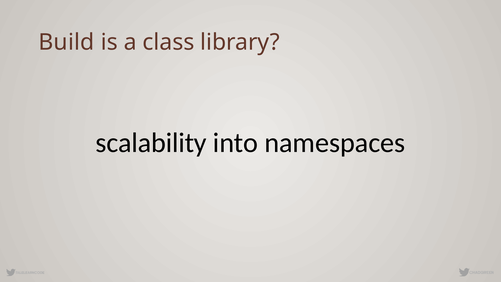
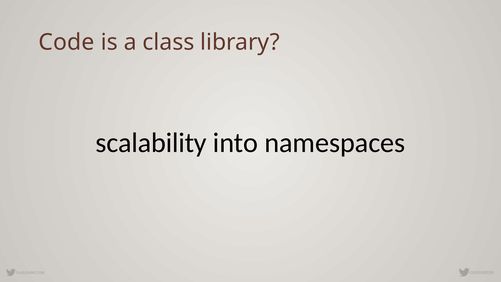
Build: Build -> Code (66, 42)
